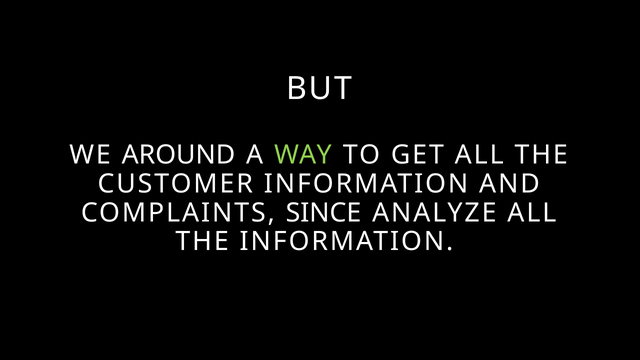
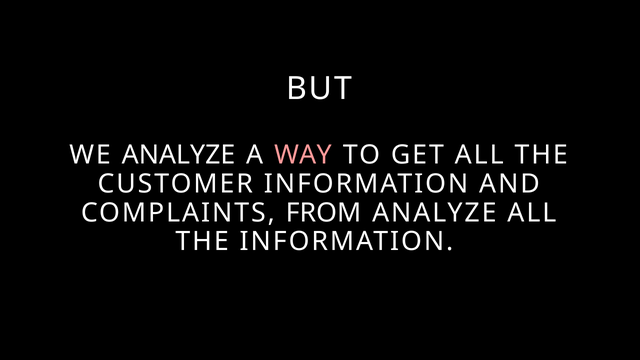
WE AROUND: AROUND -> ANALYZE (178, 155)
WAY colour: light green -> pink (303, 155)
SINCE: SINCE -> FROM (323, 213)
